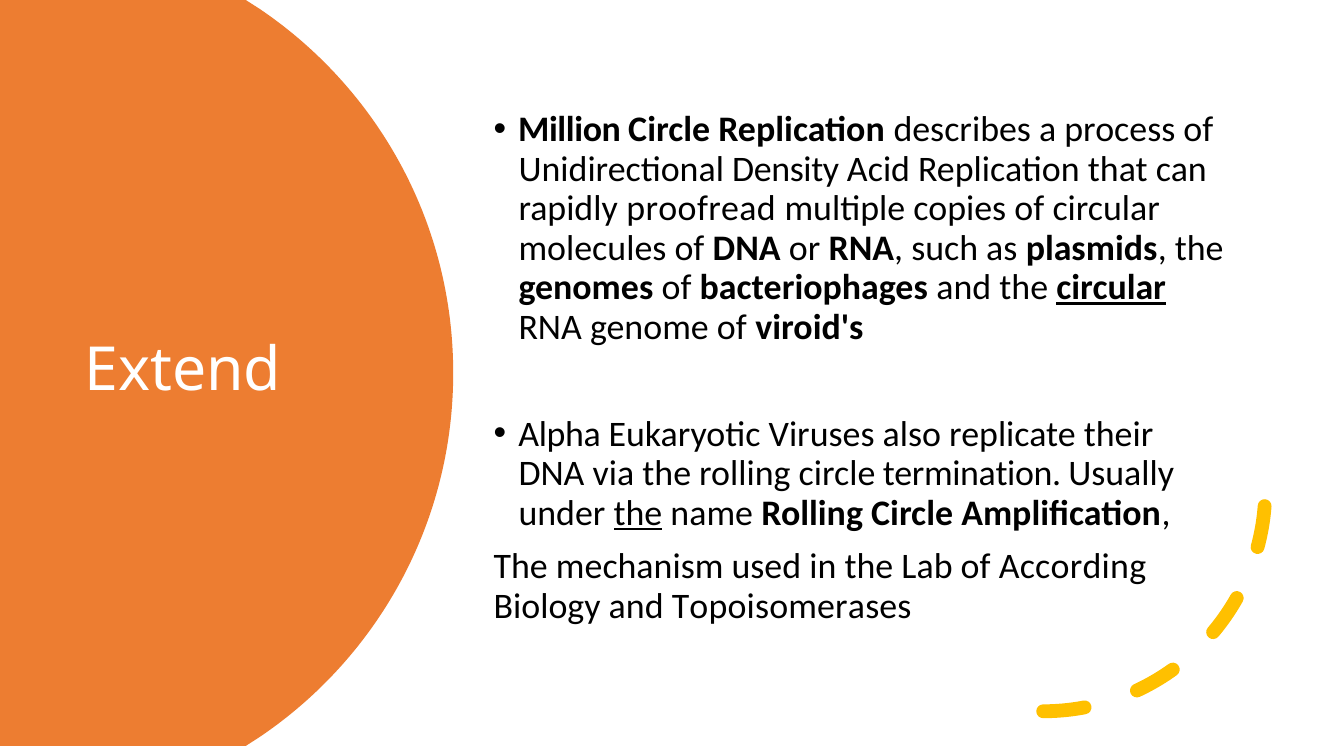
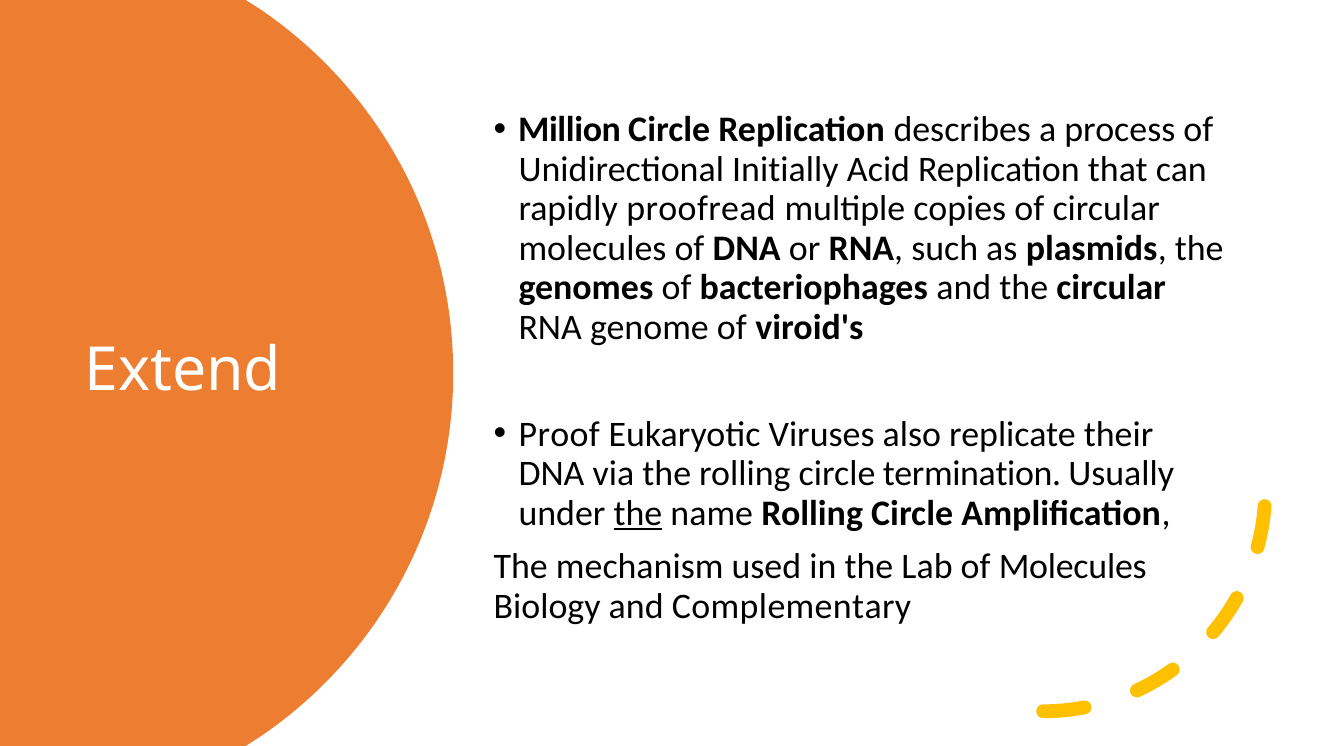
Density: Density -> Initially (785, 169)
circular underline: present -> none (1111, 288)
Alpha: Alpha -> Proof (559, 434)
of According: According -> Molecules (1073, 567)
Topoisomerases: Topoisomerases -> Complementary (792, 606)
